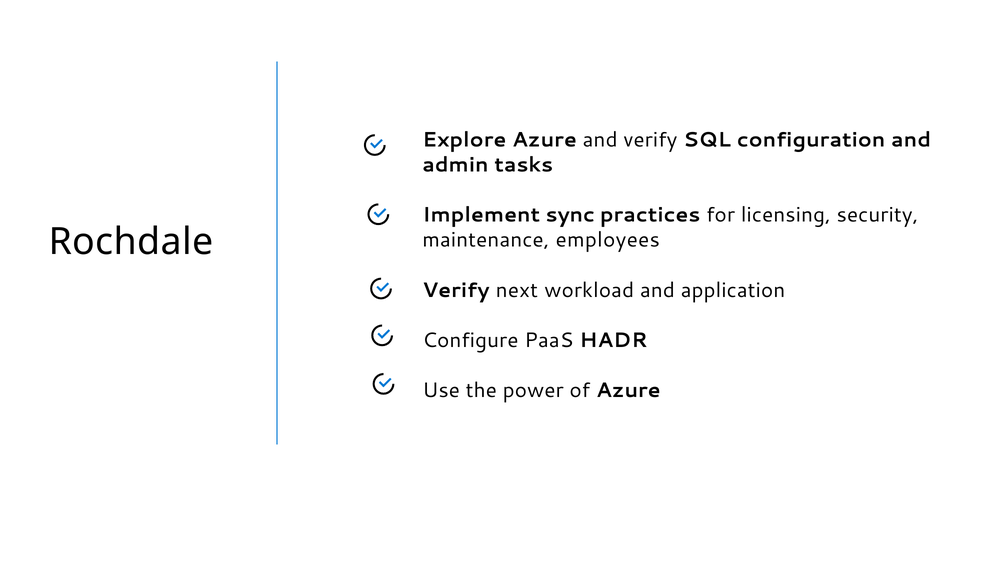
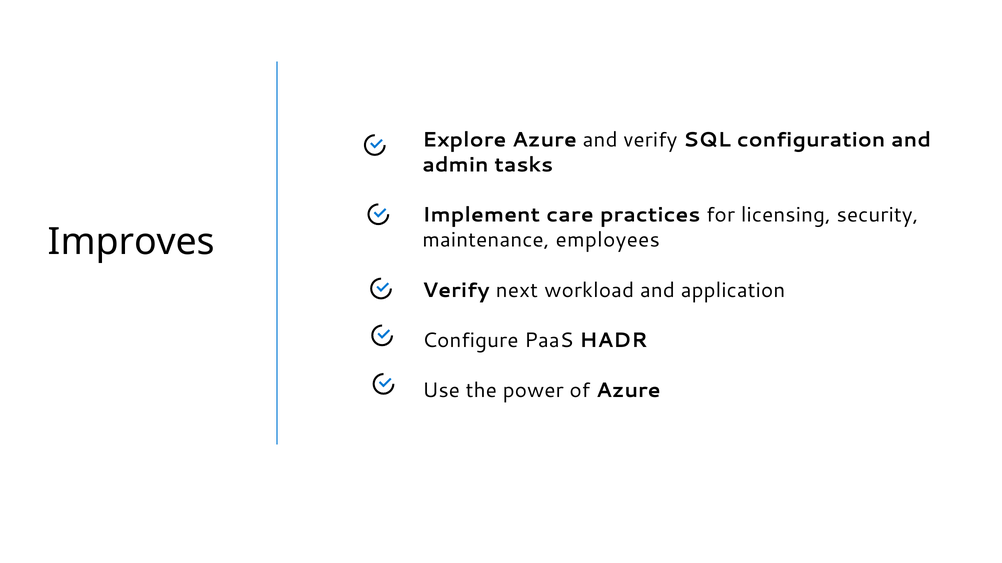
sync: sync -> care (570, 215)
Rochdale: Rochdale -> Improves (131, 242)
